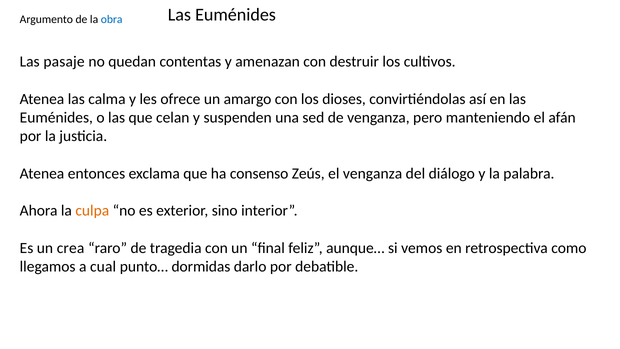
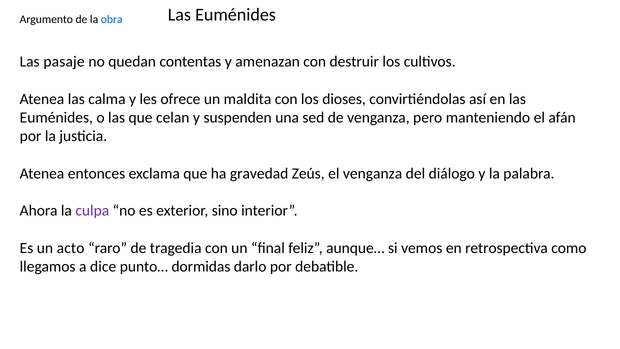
amargo: amargo -> maldita (248, 99)
consenso: consenso -> gravedad (259, 173)
culpa colour: orange -> purple (92, 211)
crea: crea -> acto (71, 248)
cual: cual -> dice (103, 266)
